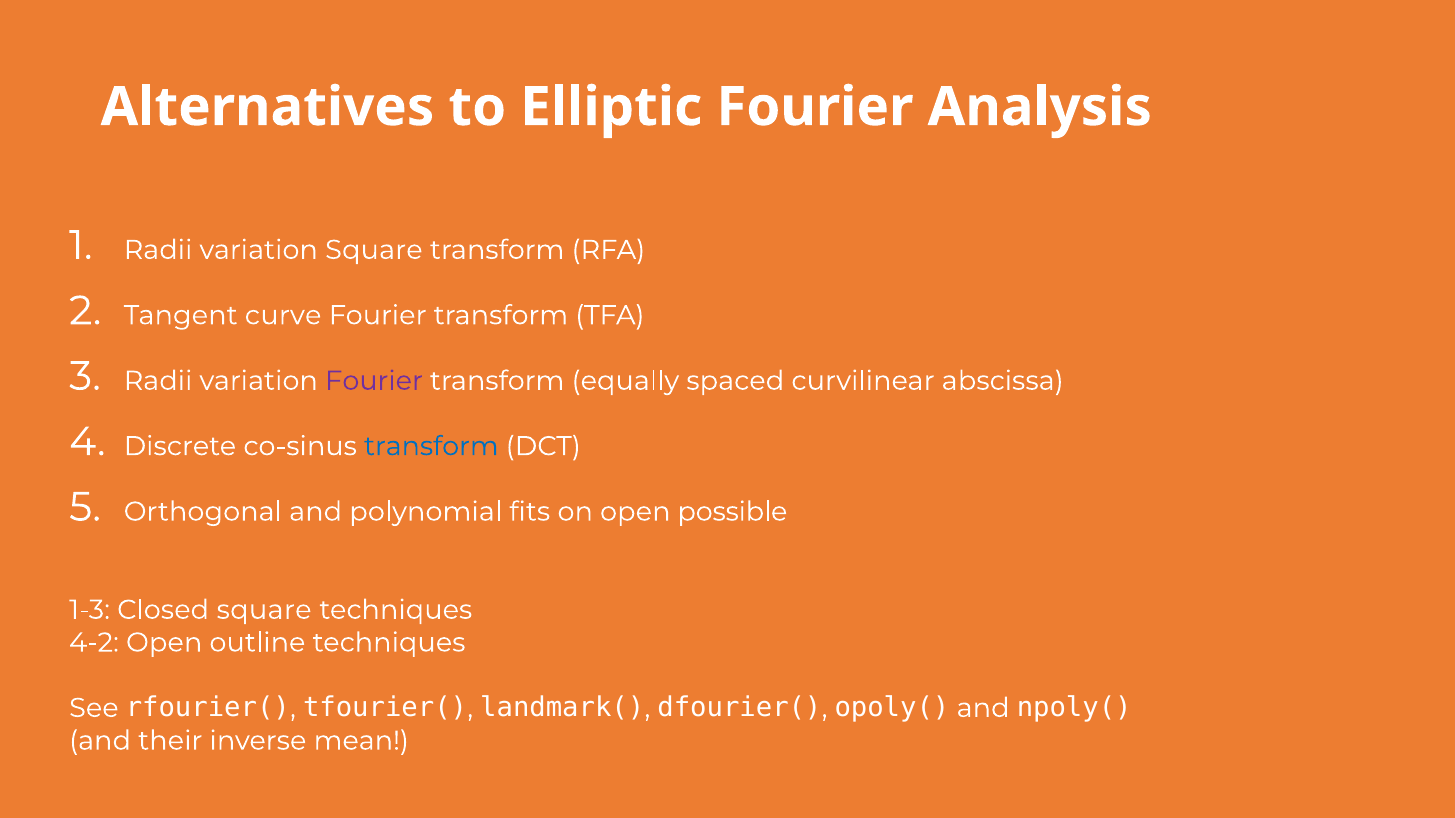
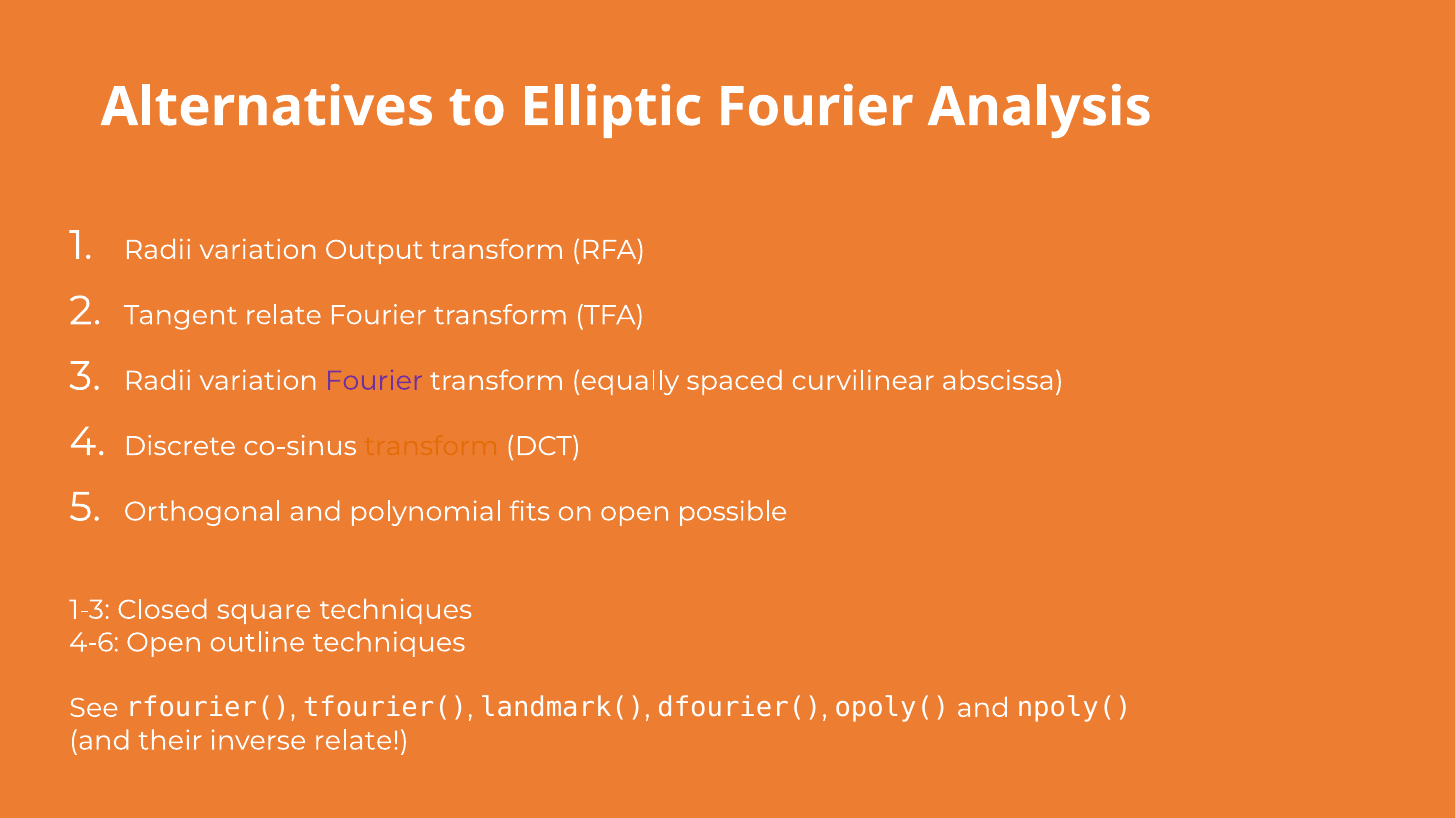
variation Square: Square -> Output (374, 250)
Tangent curve: curve -> relate (283, 315)
transform colour: blue -> orange (431, 446)
4-2: 4-2 -> 4-6 (94, 643)
inverse mean: mean -> relate (361, 741)
